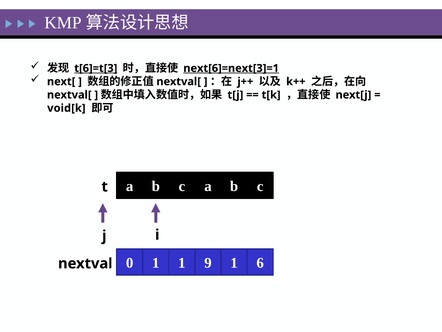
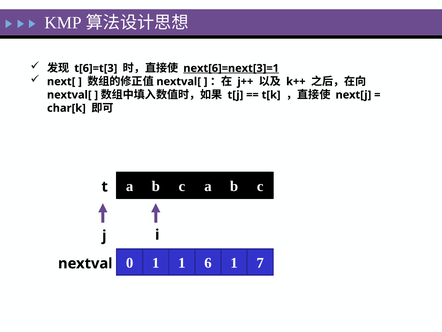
t[6]=t[3 underline: present -> none (96, 68)
void[k: void[k -> char[k (66, 108)
9: 9 -> 6 (208, 263)
6: 6 -> 7 (260, 263)
